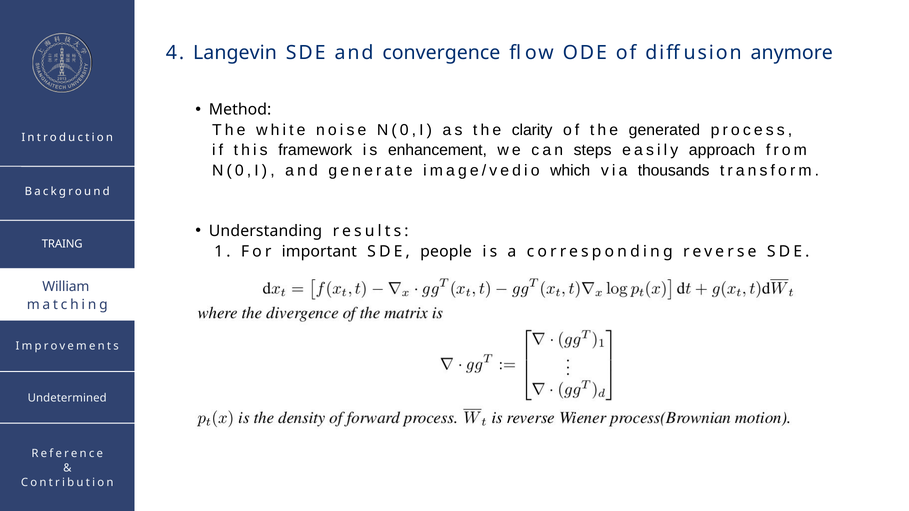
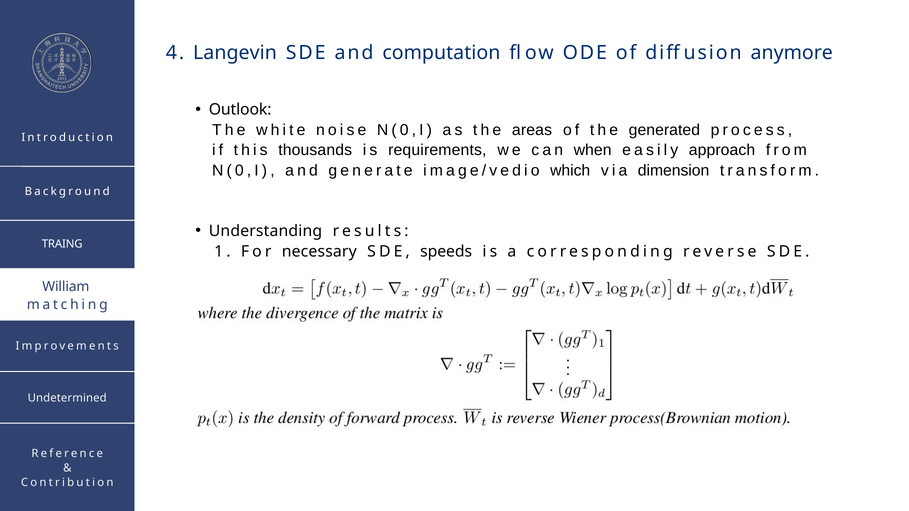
convergence: convergence -> computation (441, 53)
Method: Method -> Outlook (240, 110)
clarity: clarity -> areas (532, 130)
framework: framework -> thousands (315, 150)
enhancement: enhancement -> requirements (437, 150)
steps: steps -> when (593, 150)
thousands: thousands -> dimension (674, 170)
important: important -> necessary (319, 252)
people: people -> speeds (446, 252)
